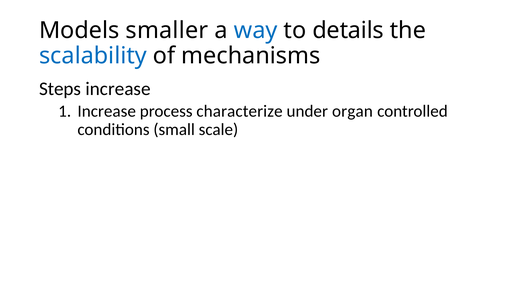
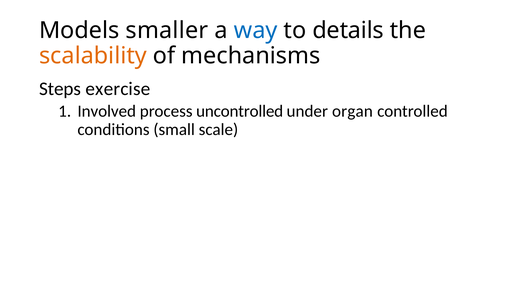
scalability colour: blue -> orange (93, 56)
Steps increase: increase -> exercise (118, 89)
Increase: Increase -> Involved (107, 111)
characterize: characterize -> uncontrolled (240, 111)
